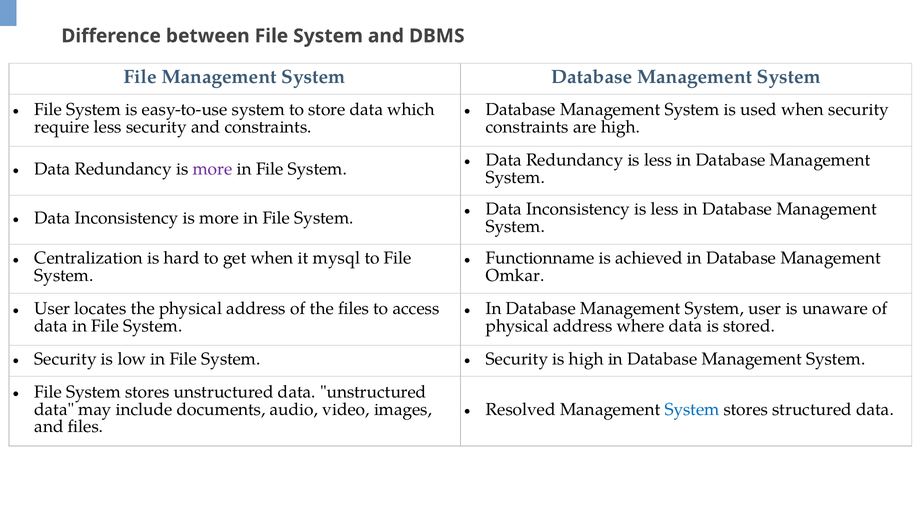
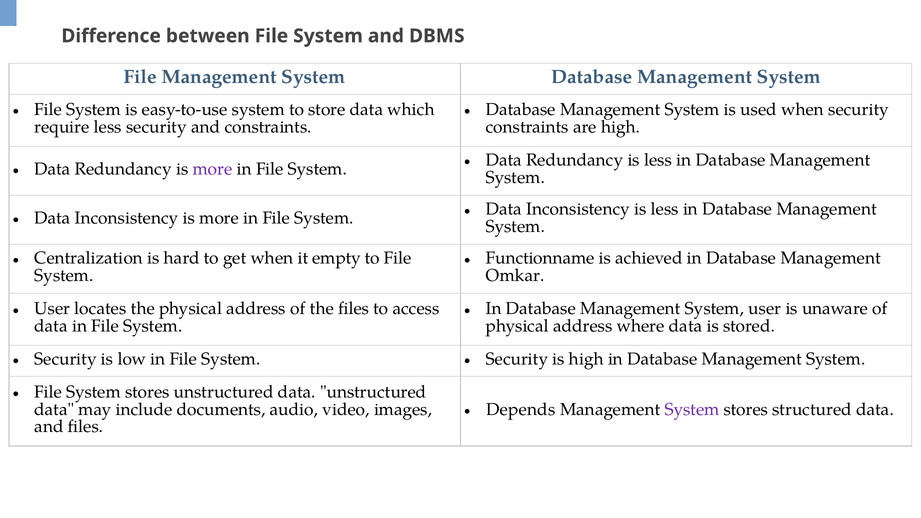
mysql: mysql -> empty (337, 258)
Resolved: Resolved -> Depends (521, 409)
System colour: blue -> purple (692, 409)
